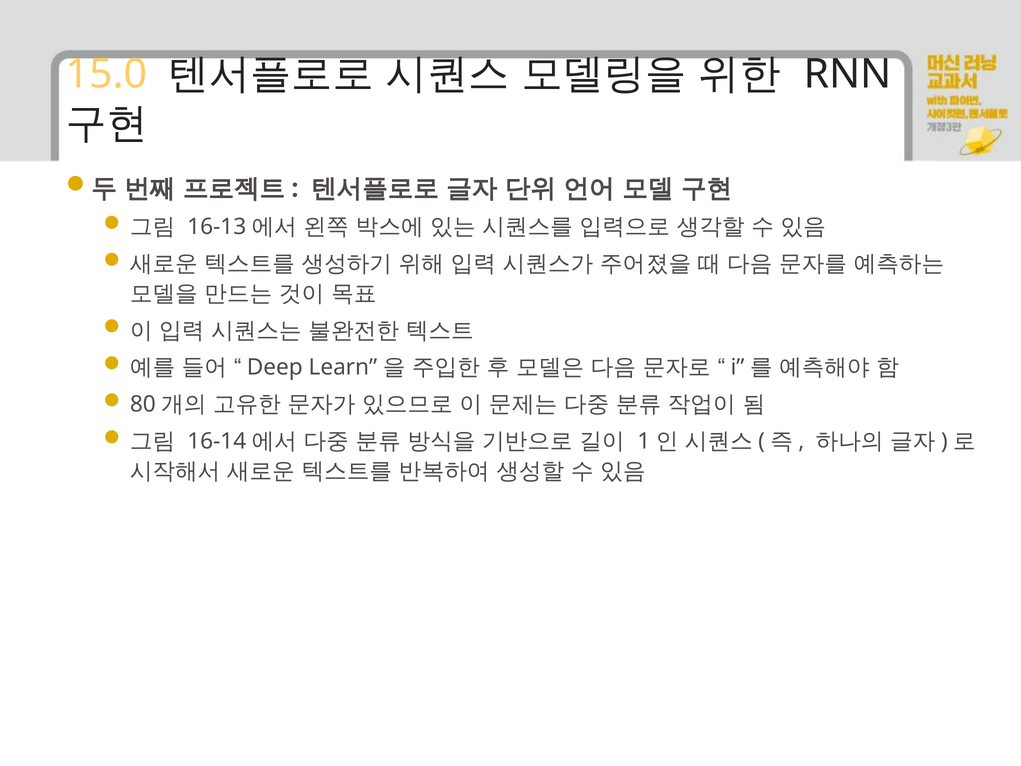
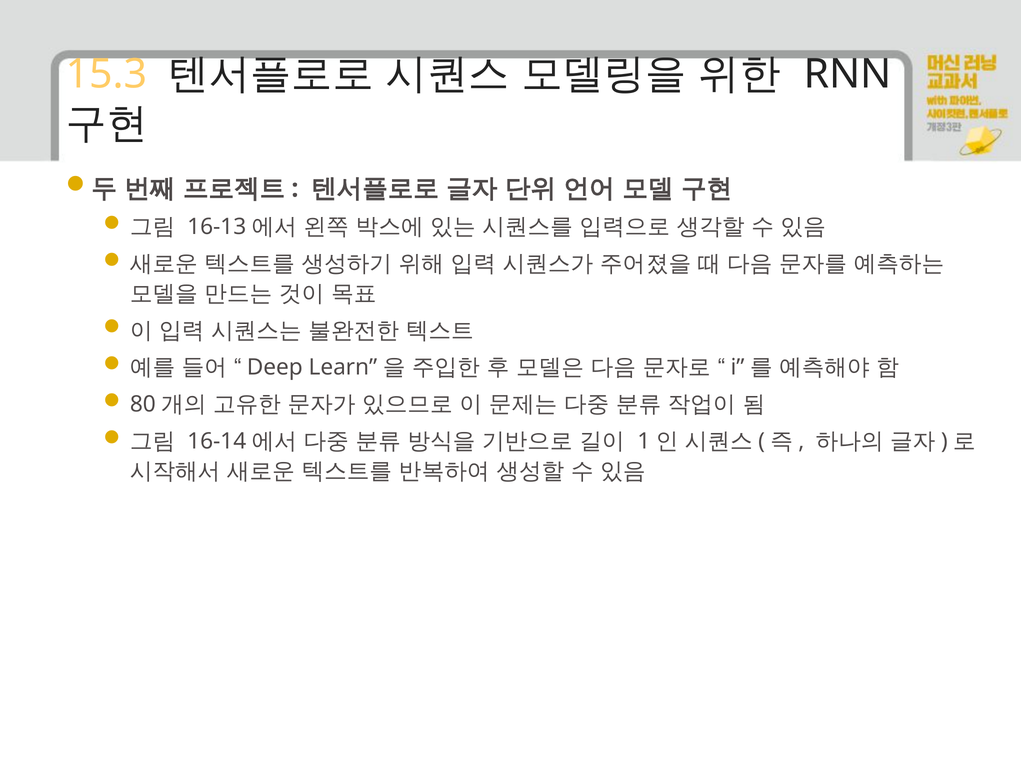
15.0: 15.0 -> 15.3 (106, 74)
